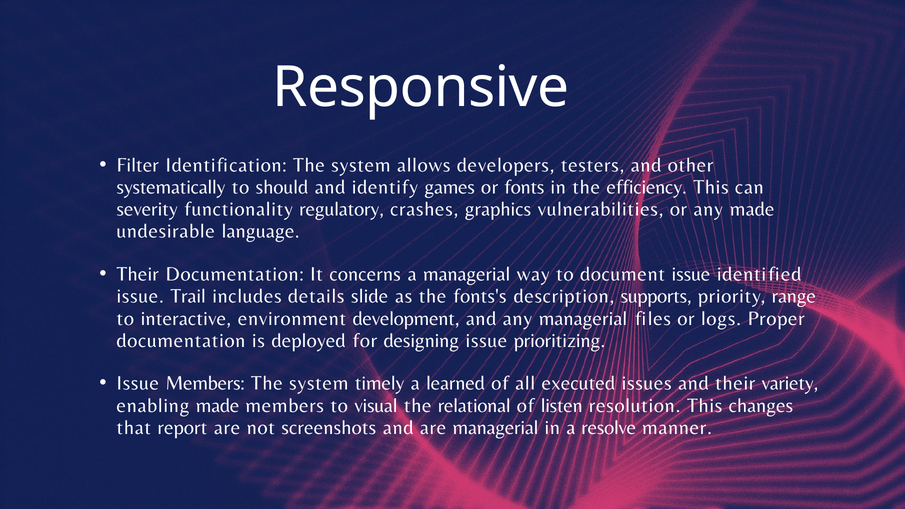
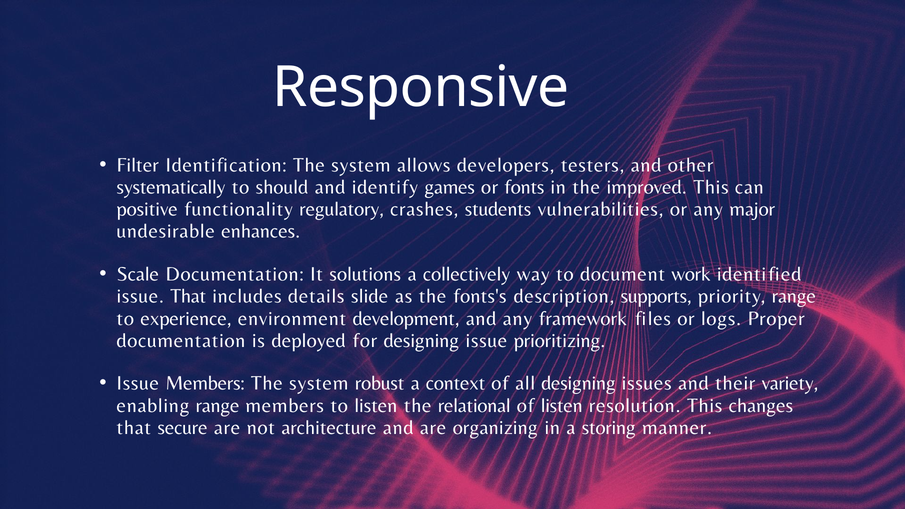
efficiency: efficiency -> improved (647, 187)
severity: severity -> positive (147, 209)
graphics: graphics -> students (498, 209)
any made: made -> major (752, 209)
language: language -> enhances (261, 231)
Their: Their -> Scale (138, 274)
concerns: concerns -> solutions (365, 274)
a managerial: managerial -> collectively (467, 274)
document issue: issue -> work (691, 274)
issue Trail: Trail -> That (188, 296)
interactive: interactive -> experience (186, 318)
any managerial: managerial -> framework (583, 318)
timely: timely -> robust (380, 383)
learned: learned -> context (456, 383)
all executed: executed -> designing (579, 383)
enabling made: made -> range (218, 405)
to visual: visual -> listen (376, 405)
report: report -> secure (183, 428)
screenshots: screenshots -> architecture (329, 428)
are managerial: managerial -> organizing (495, 428)
resolve: resolve -> storing (609, 428)
